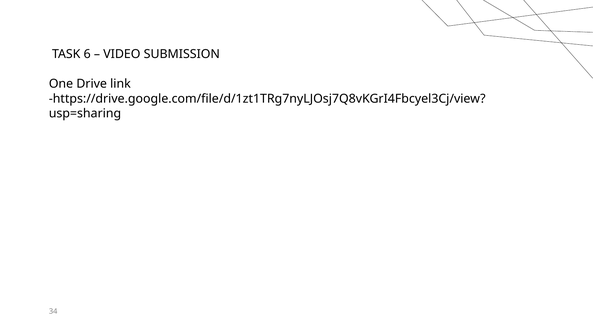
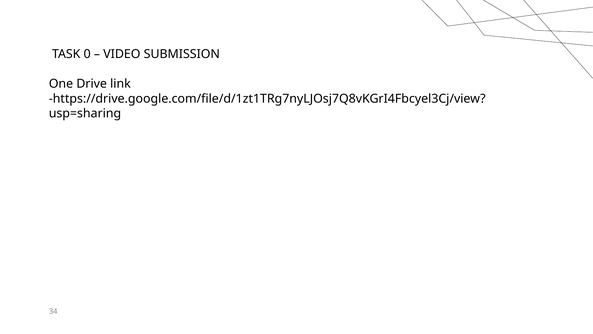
6: 6 -> 0 (87, 54)
